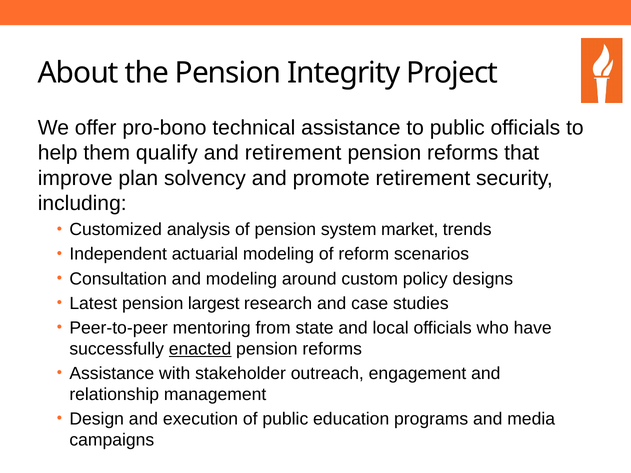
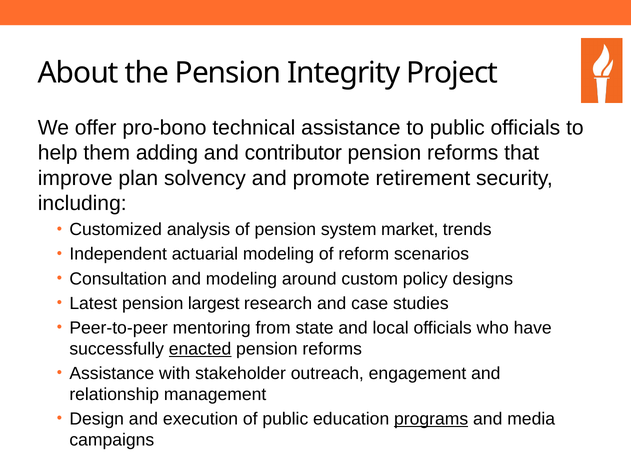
qualify: qualify -> adding (167, 153)
and retirement: retirement -> contributor (293, 153)
programs underline: none -> present (431, 419)
